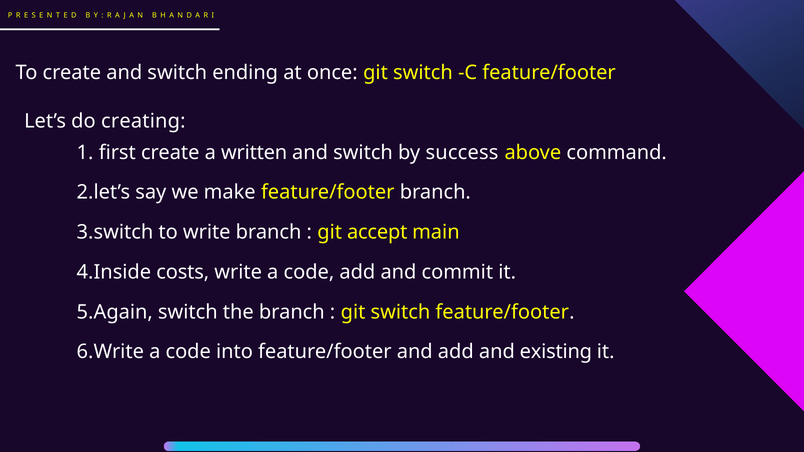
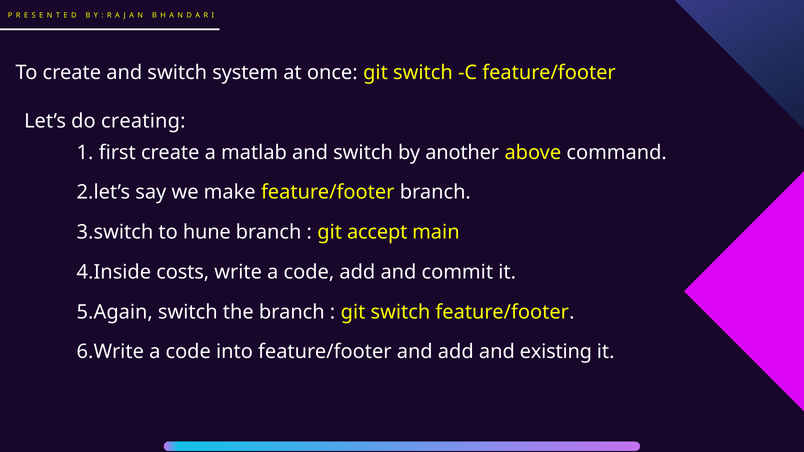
ending: ending -> system (245, 72)
written: written -> matlab (254, 153)
success: success -> another (462, 153)
to write: write -> hune (207, 232)
